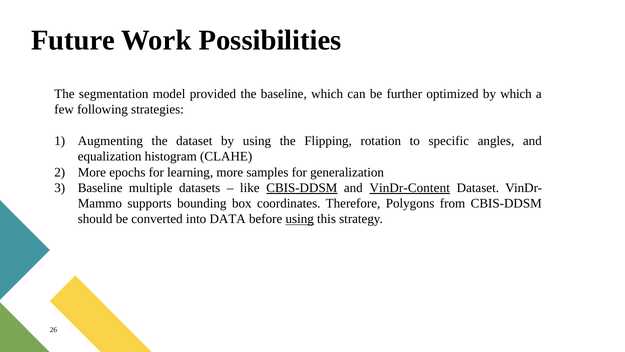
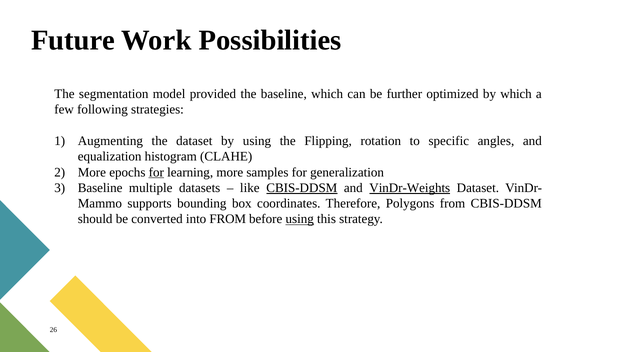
for underline: none -> present (156, 172)
VinDr-Content: VinDr-Content -> VinDr-Weights (410, 188)
into DATA: DATA -> FROM (228, 219)
